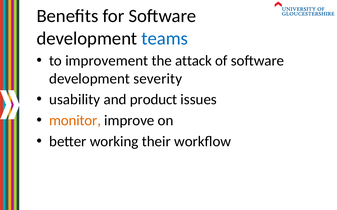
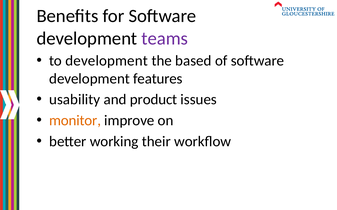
teams colour: blue -> purple (165, 39)
to improvement: improvement -> development (107, 61)
attack: attack -> based (193, 61)
severity: severity -> features (158, 79)
